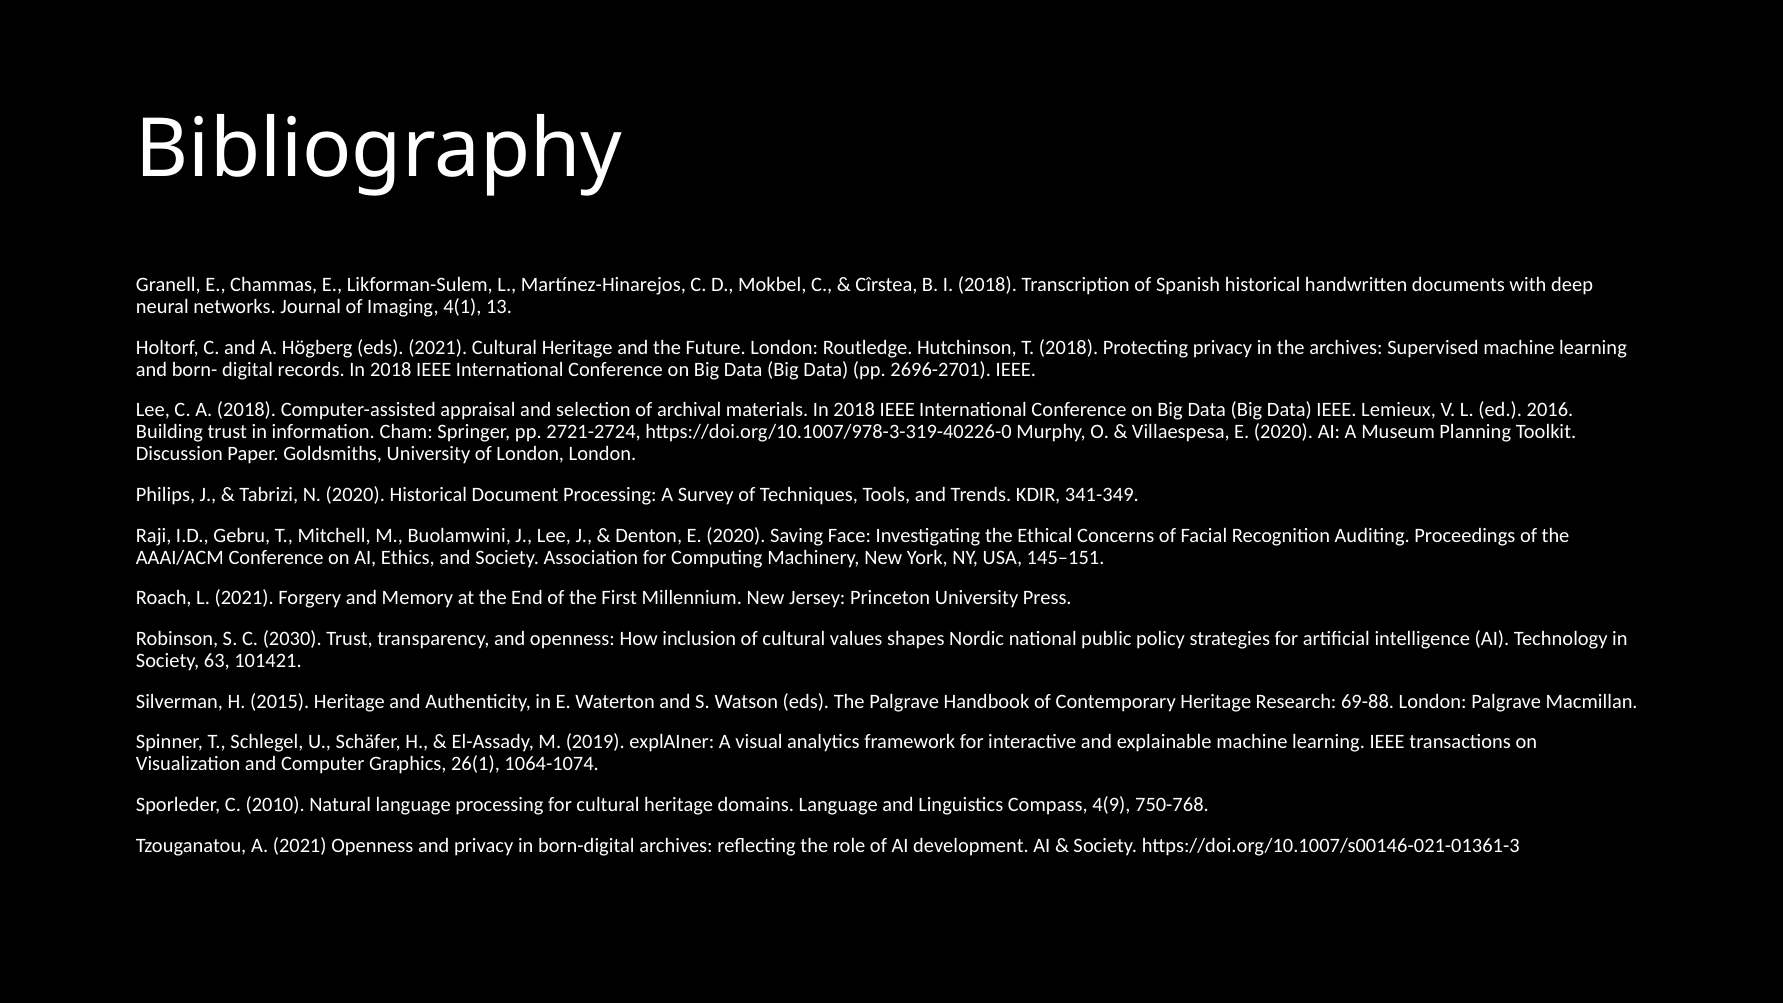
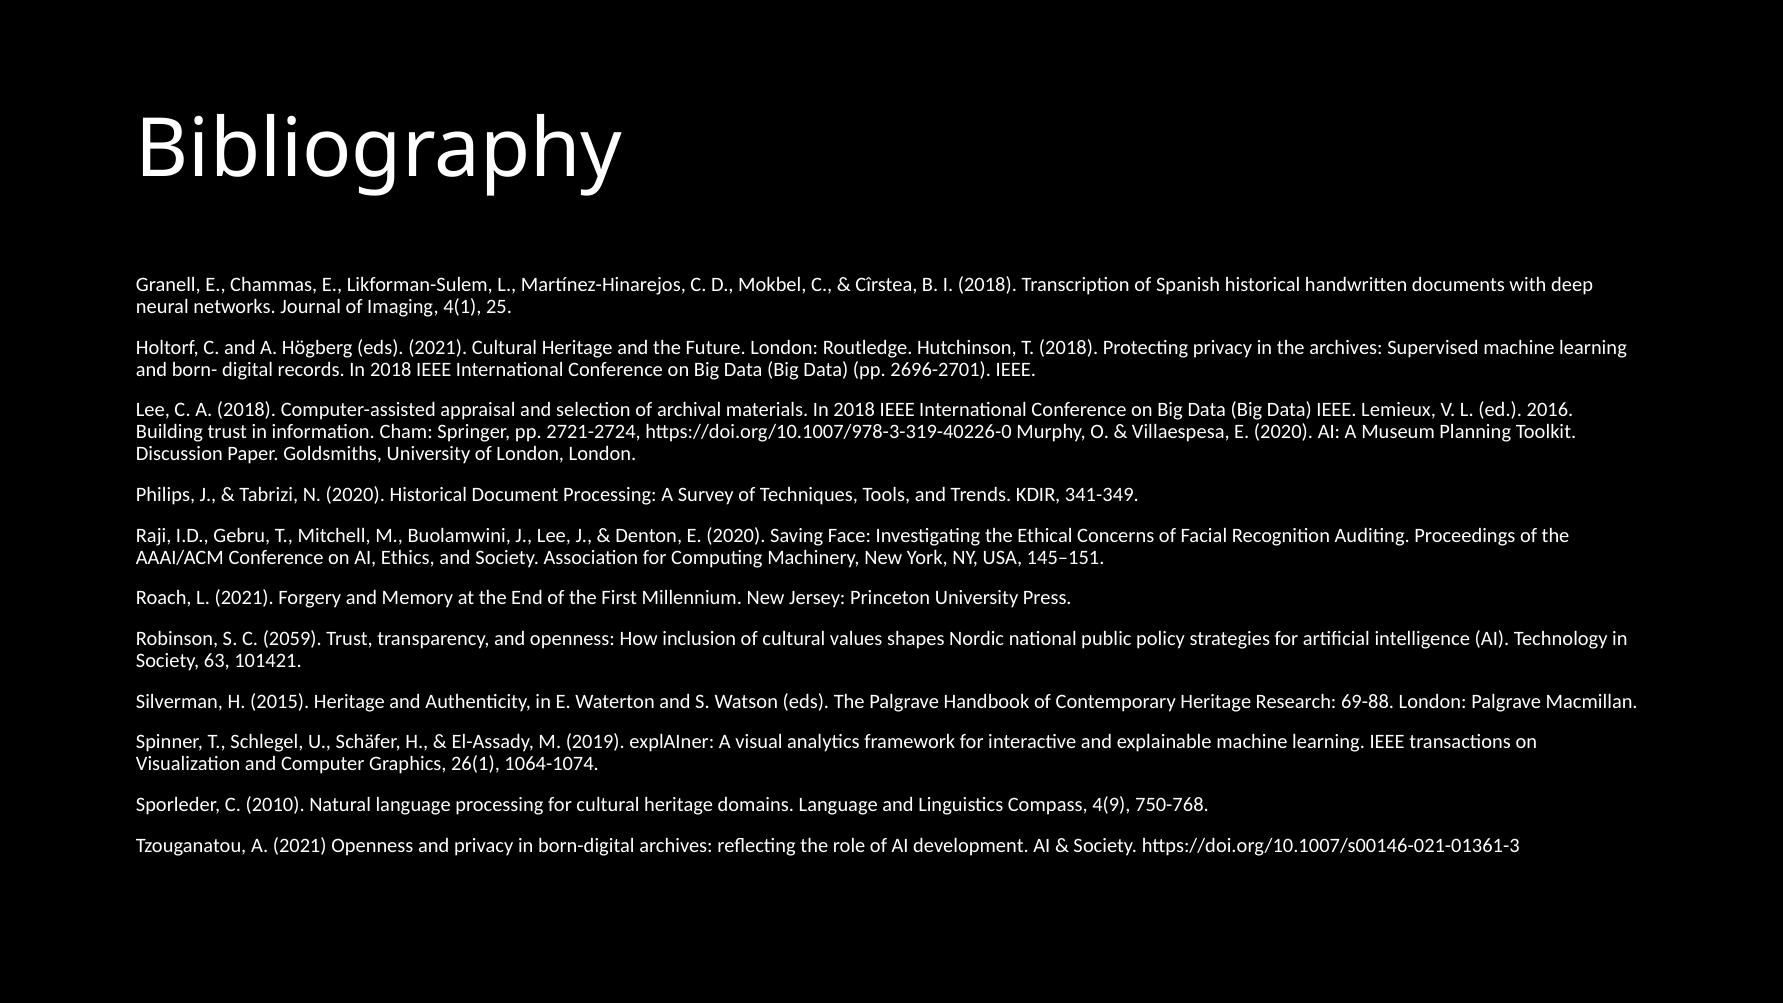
13: 13 -> 25 (499, 307)
2030: 2030 -> 2059 (292, 639)
